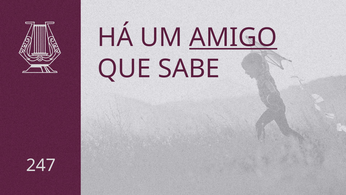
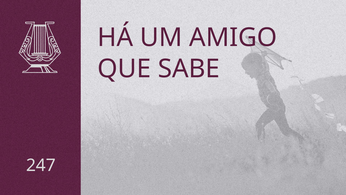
AMIGO underline: present -> none (233, 37)
